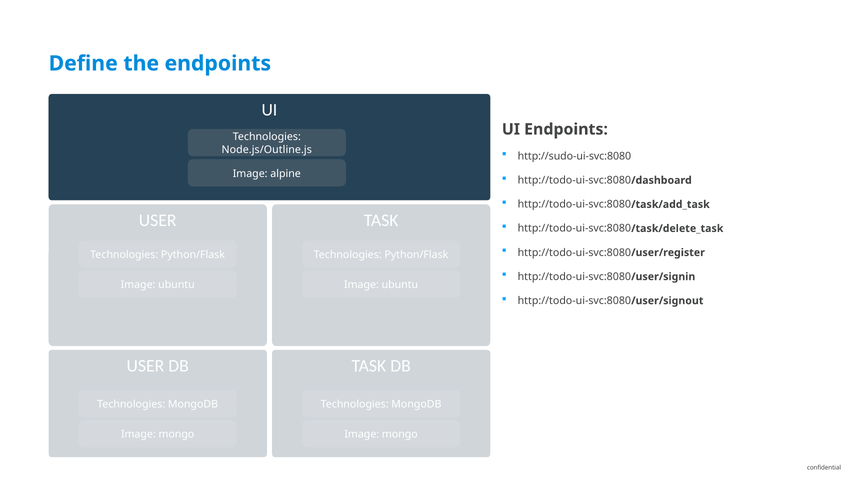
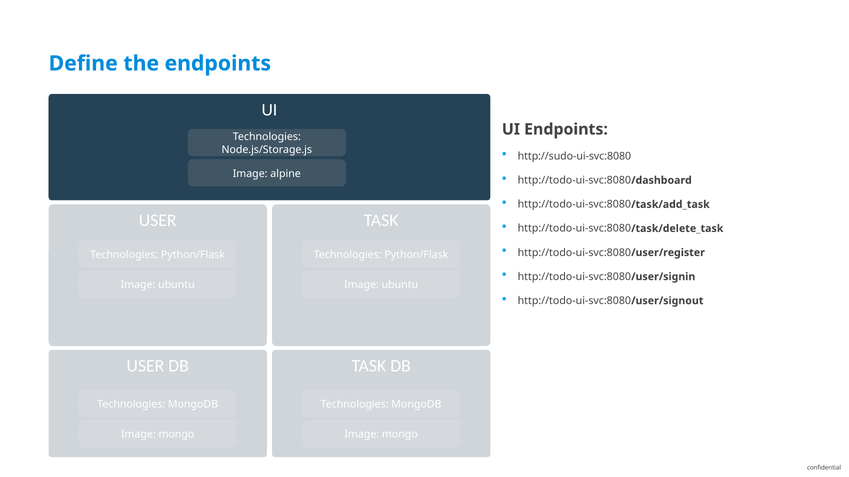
Node.js/Outline.js: Node.js/Outline.js -> Node.js/Storage.js (267, 150)
